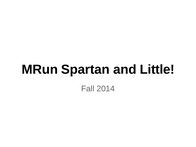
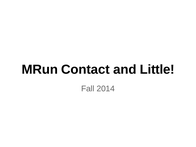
Spartan: Spartan -> Contact (85, 70)
